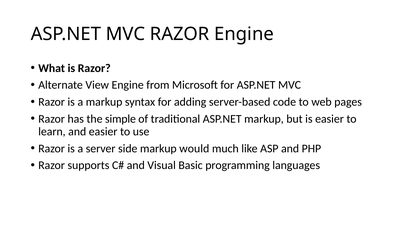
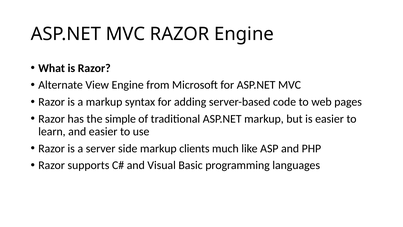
would: would -> clients (194, 148)
